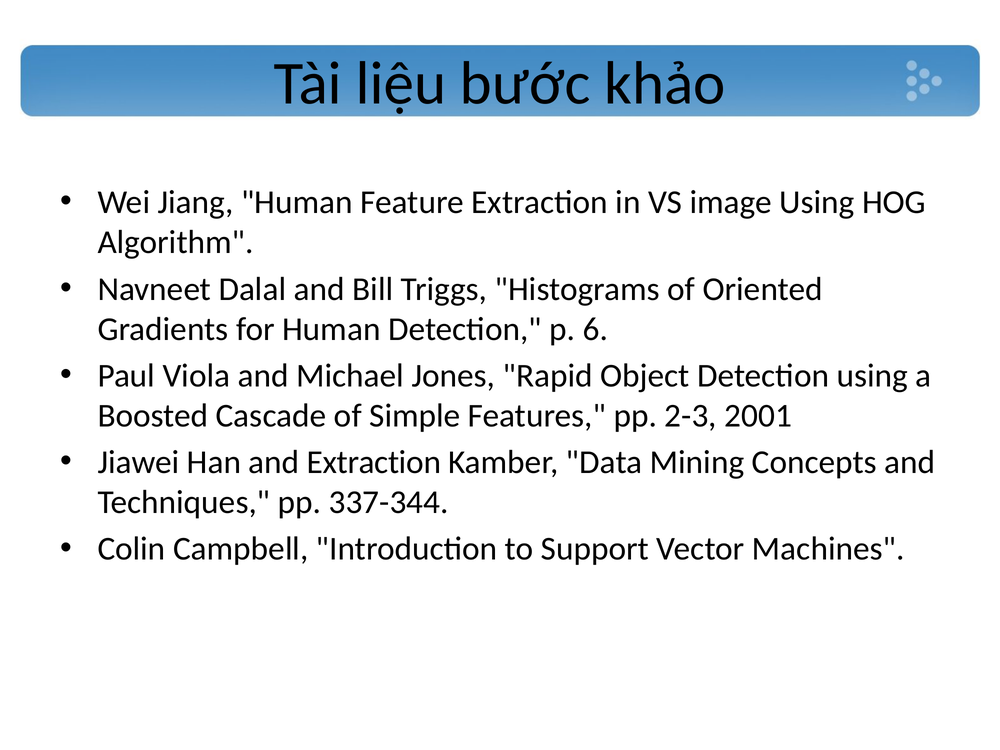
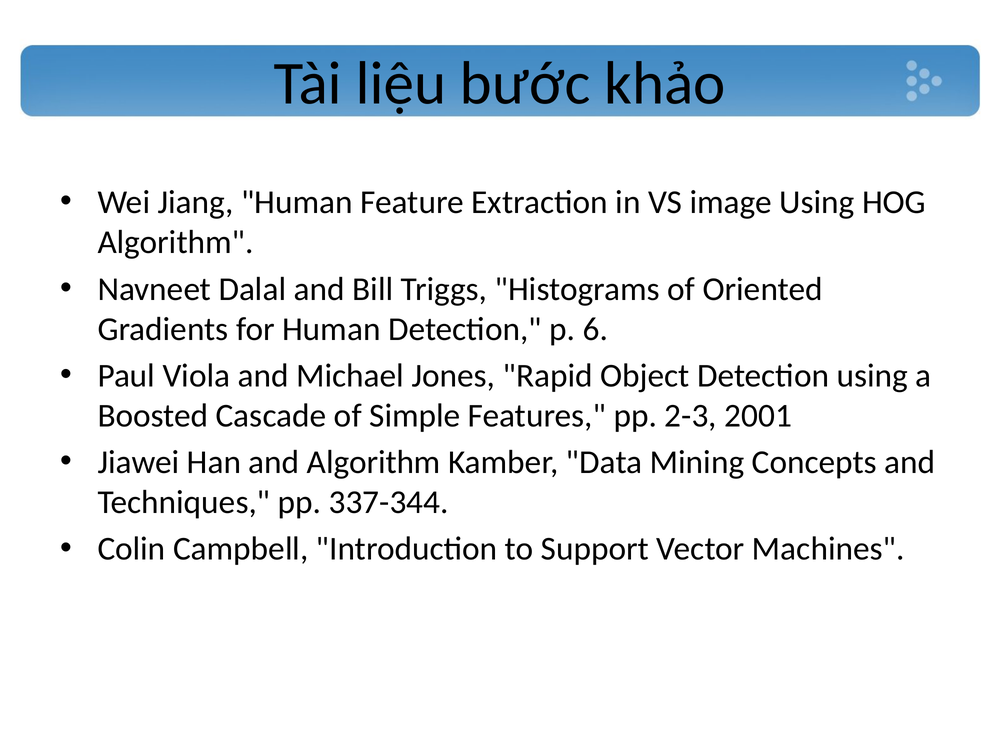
and Extraction: Extraction -> Algorithm (374, 462)
